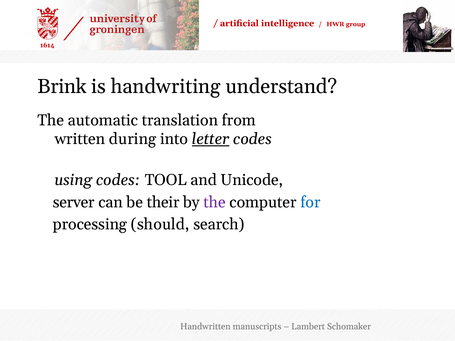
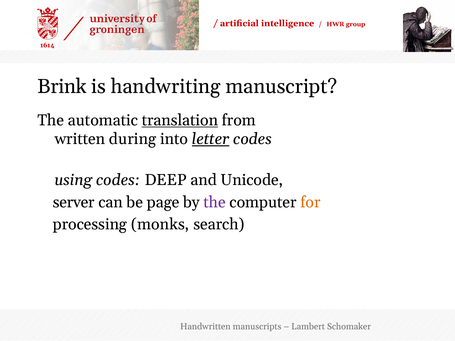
understand: understand -> manuscript (281, 87)
translation underline: none -> present (180, 120)
TOOL: TOOL -> DEEP (166, 180)
their: their -> page (163, 202)
for colour: blue -> orange (311, 202)
should: should -> monks (160, 224)
